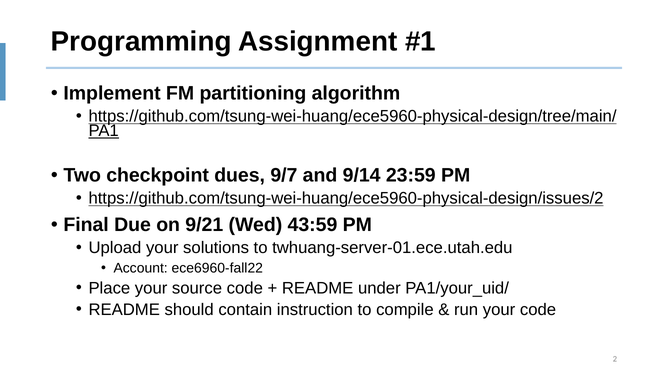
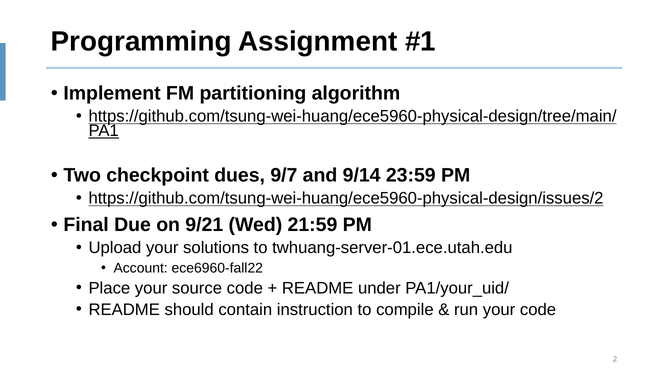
43:59: 43:59 -> 21:59 (312, 225)
